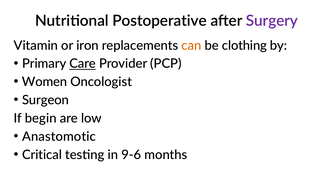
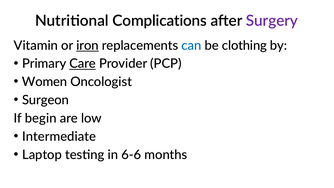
Postoperative: Postoperative -> Complications (160, 21)
iron underline: none -> present (88, 45)
can colour: orange -> blue (191, 45)
Anastomotic: Anastomotic -> Intermediate (59, 136)
Critical: Critical -> Laptop (42, 155)
9-6: 9-6 -> 6-6 (131, 155)
